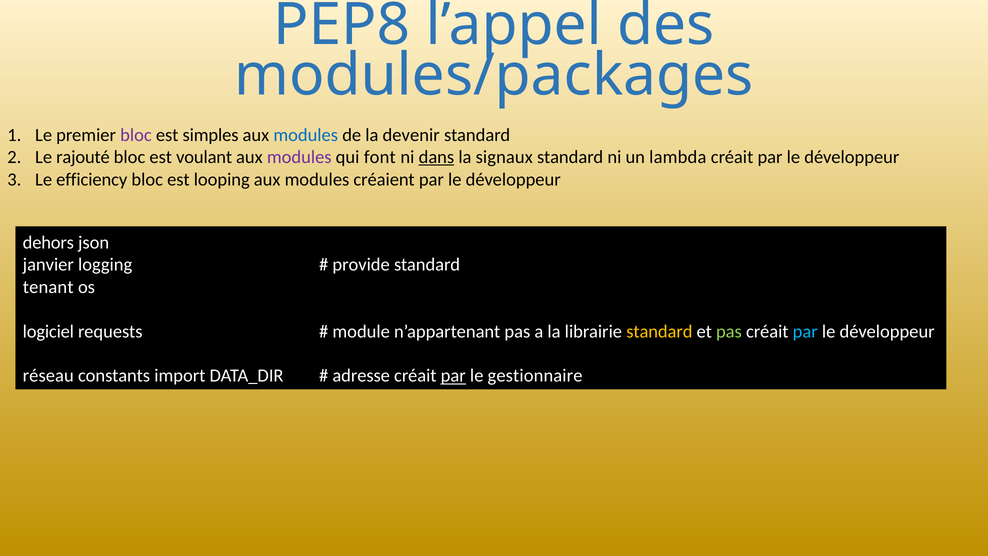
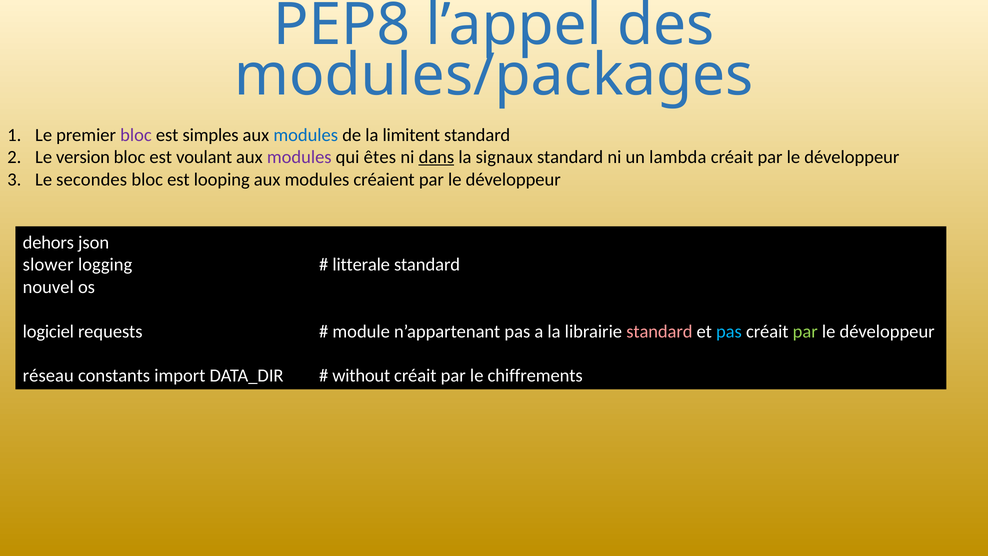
devenir: devenir -> limitent (411, 135)
rajouté: rajouté -> version (83, 157)
font: font -> êtes (380, 157)
efficiency: efficiency -> secondes (92, 179)
janvier: janvier -> slower (48, 265)
provide: provide -> litterale (361, 265)
tenant: tenant -> nouvel (48, 287)
standard colour: yellow -> pink (659, 331)
pas colour: light green -> light blue (729, 331)
par colour: light blue -> light green (805, 331)
adresse: adresse -> without (361, 376)
par underline: present -> none (453, 376)
gestionnaire: gestionnaire -> chiffrements (535, 376)
